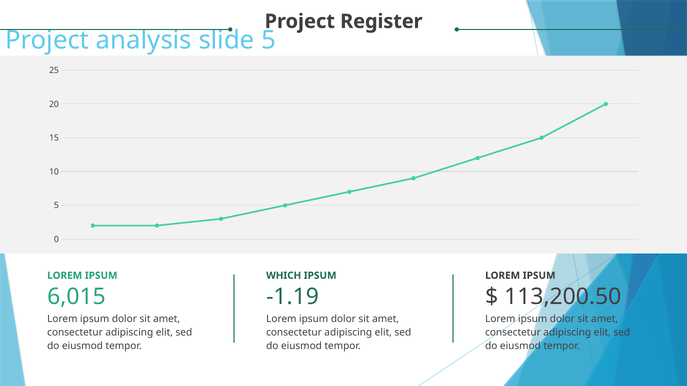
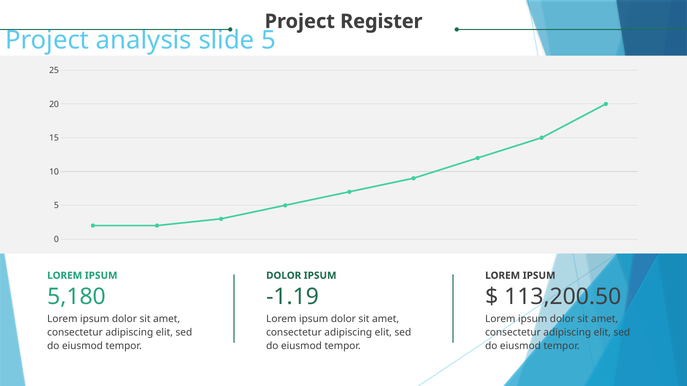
WHICH: WHICH -> DOLOR (284, 276)
6,015: 6,015 -> 5,180 (76, 297)
